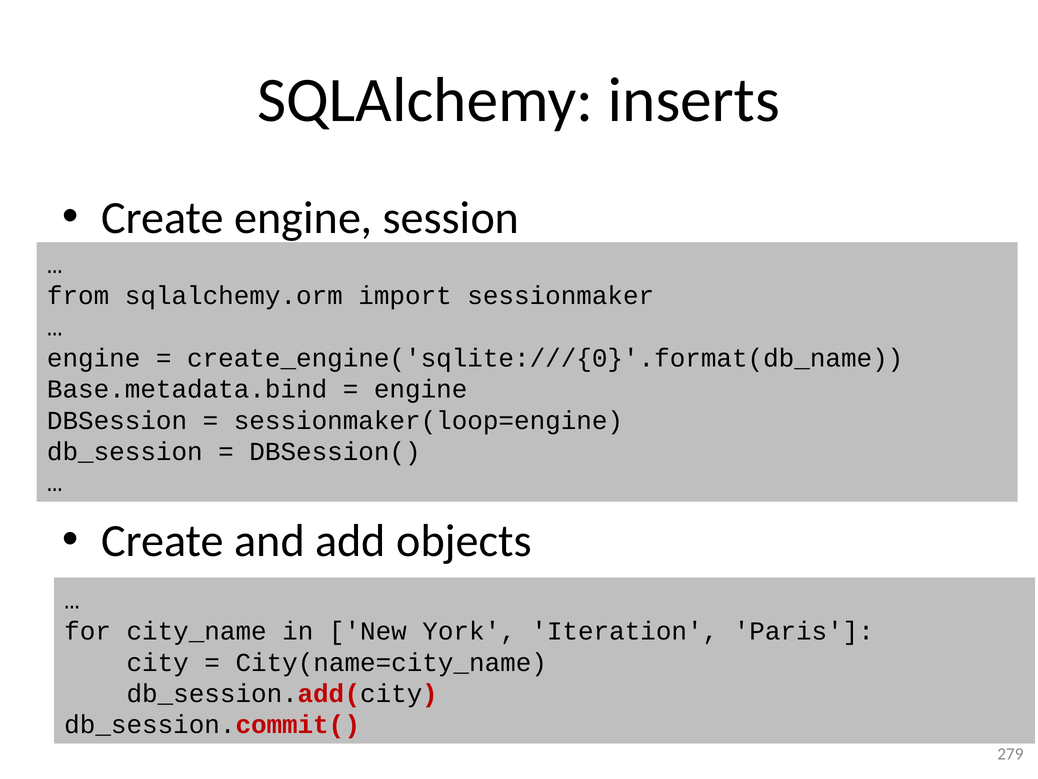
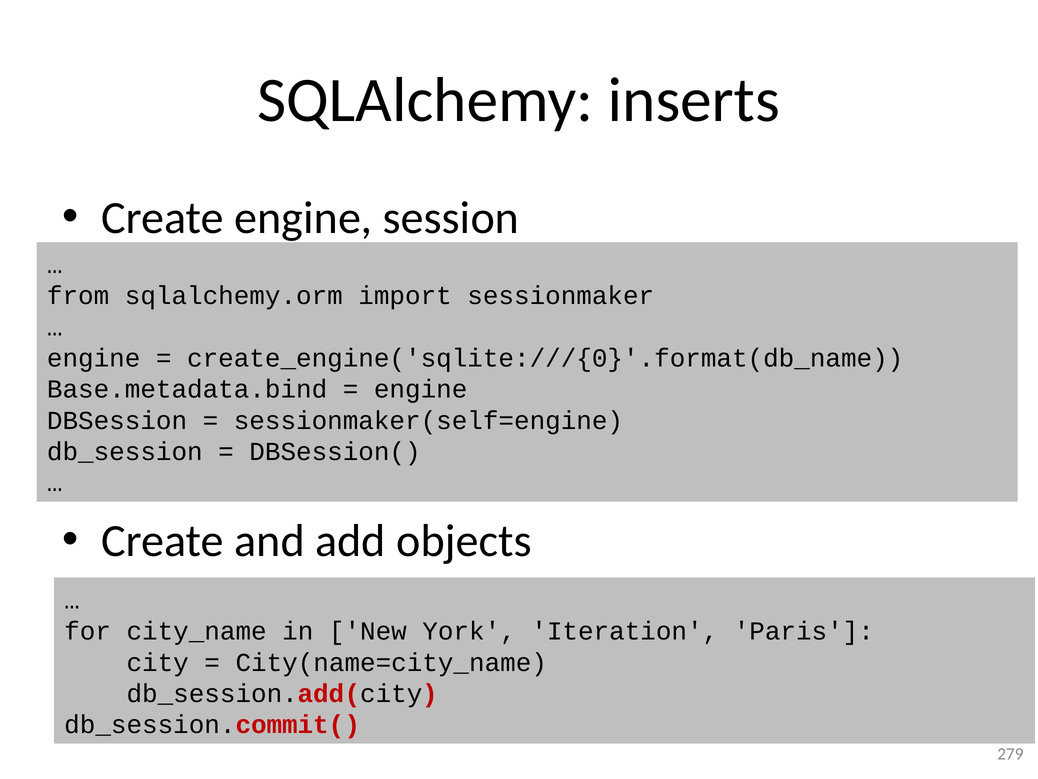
sessionmaker(loop=engine: sessionmaker(loop=engine -> sessionmaker(self=engine (428, 420)
